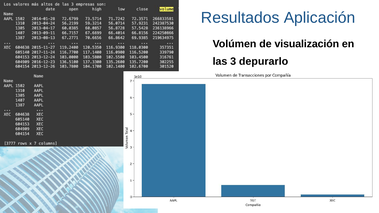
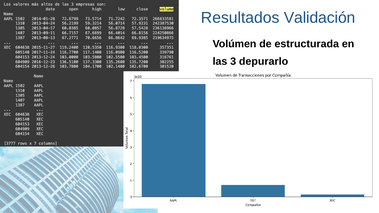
Aplicación: Aplicación -> Validación (320, 18)
visualización: visualización -> estructurada (307, 44)
